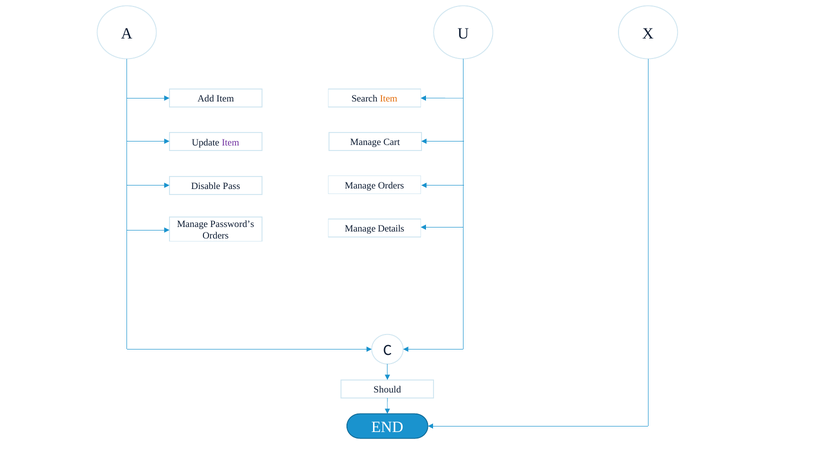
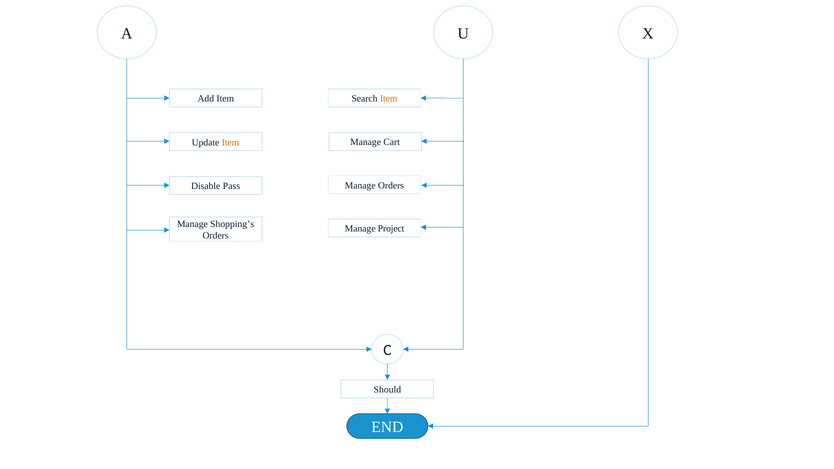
Item colour: purple -> orange (231, 142)
Password’s: Password’s -> Shopping’s (232, 224)
Details: Details -> Project (391, 229)
